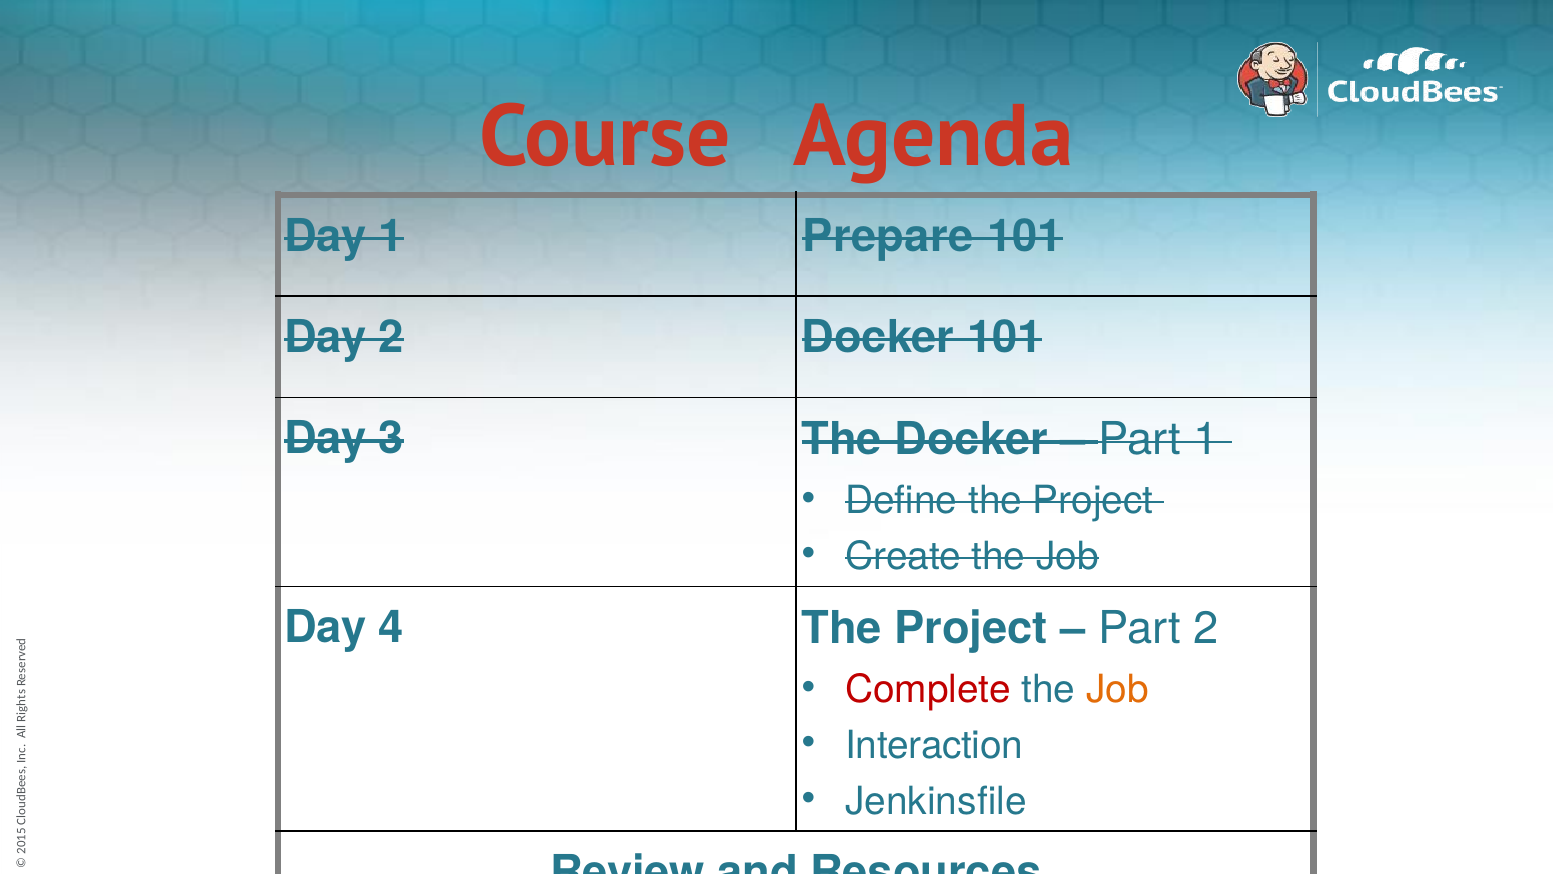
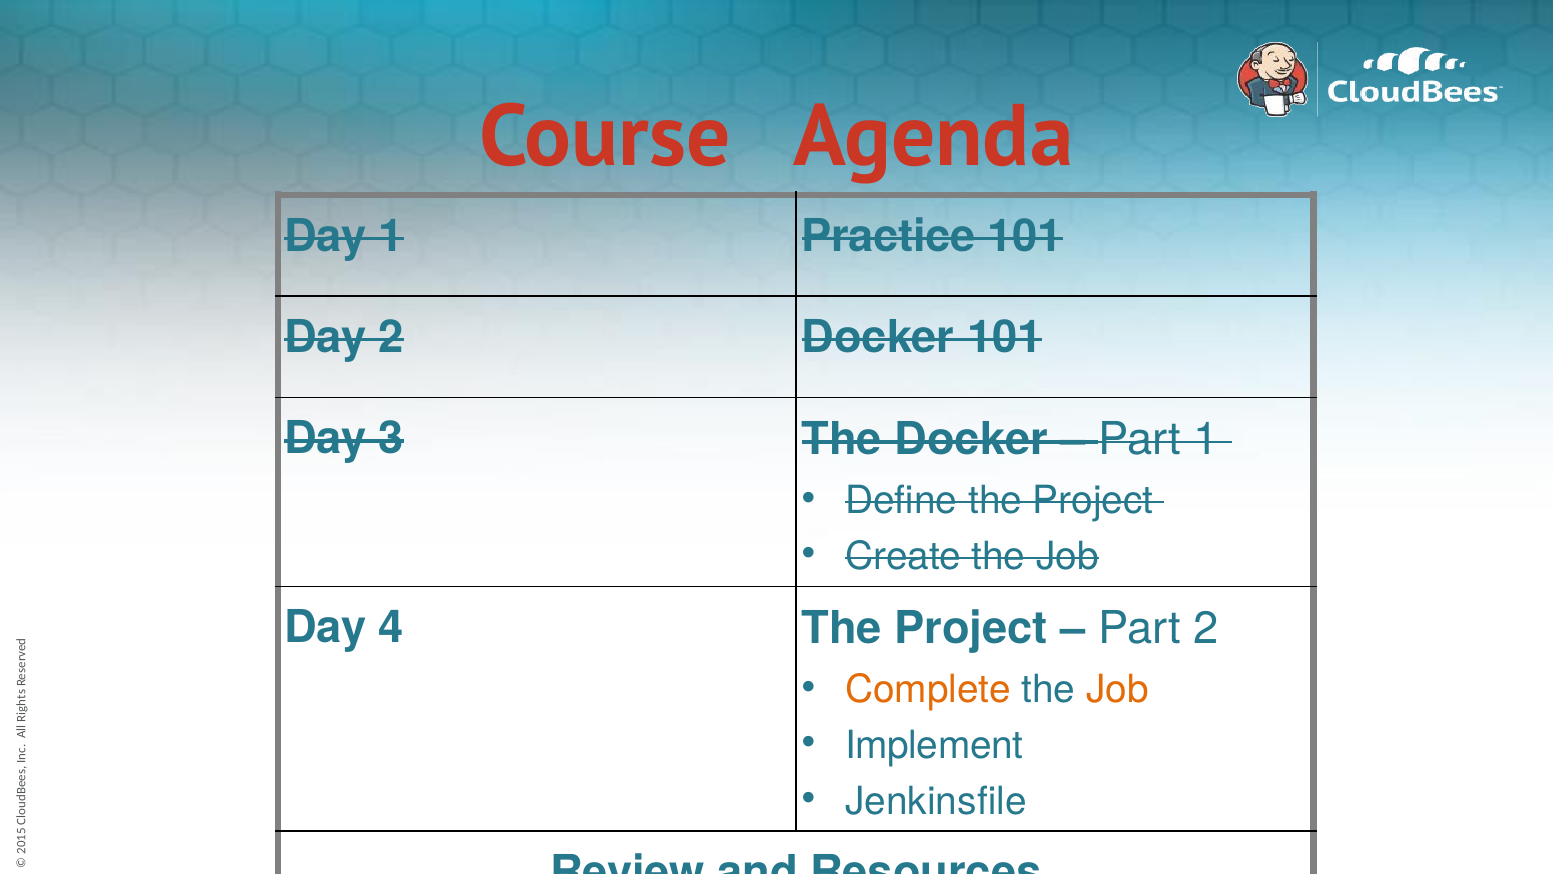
Prepare: Prepare -> Practice (889, 236)
Complete colour: red -> orange (928, 689)
Interaction: Interaction -> Implement (934, 745)
